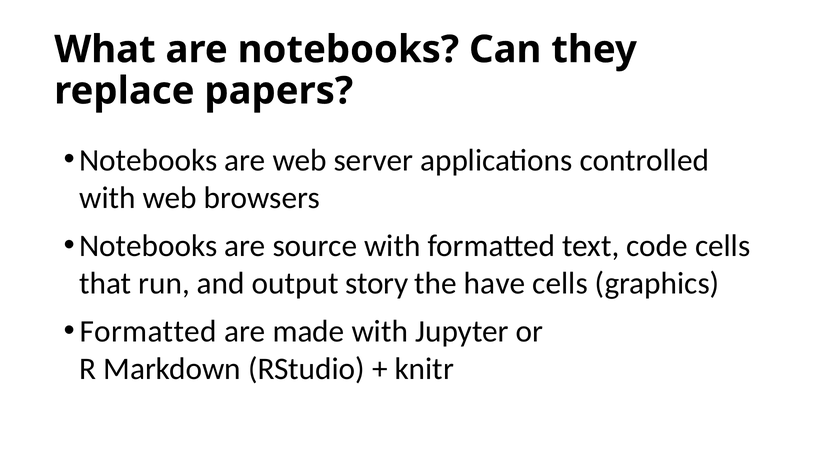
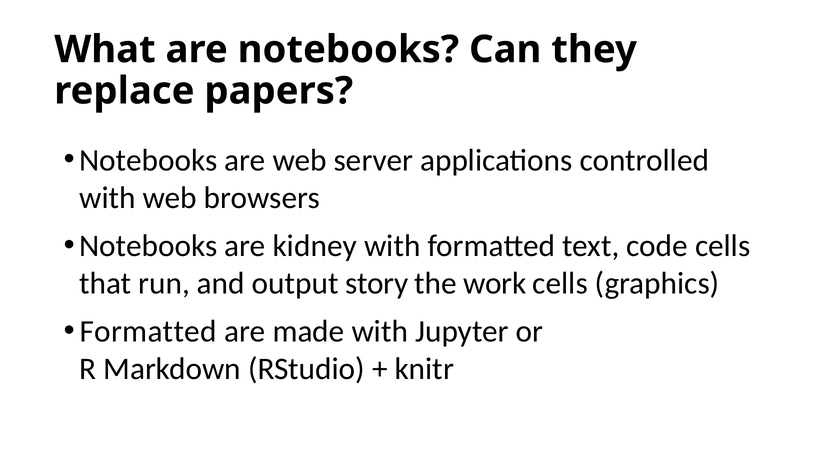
source: source -> kidney (315, 246)
have: have -> work (495, 283)
